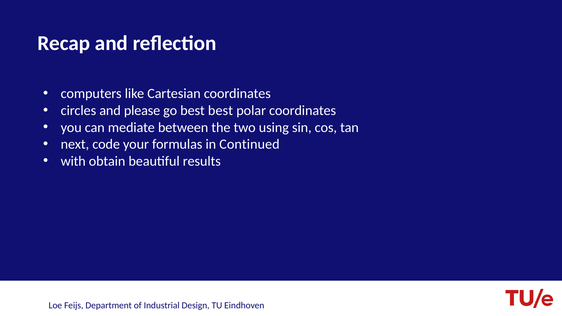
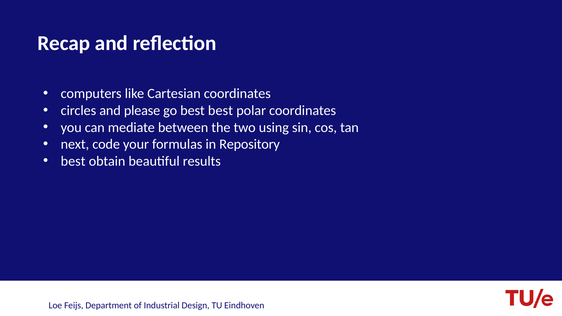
Continued: Continued -> Repository (250, 144)
with: with -> best (73, 161)
